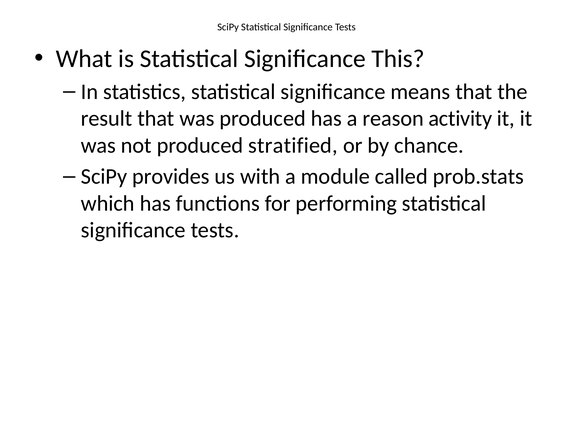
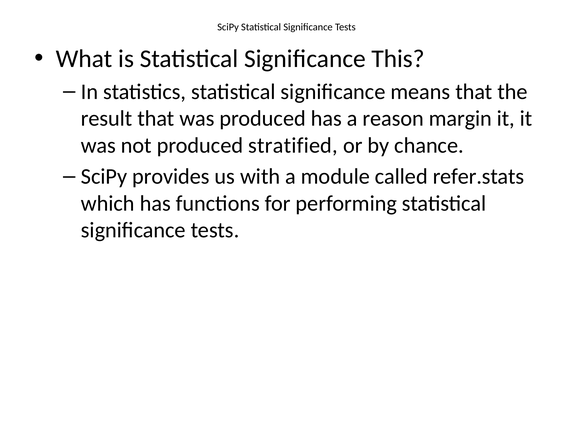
activity: activity -> margin (460, 118)
prob.stats: prob.stats -> refer.stats (478, 176)
